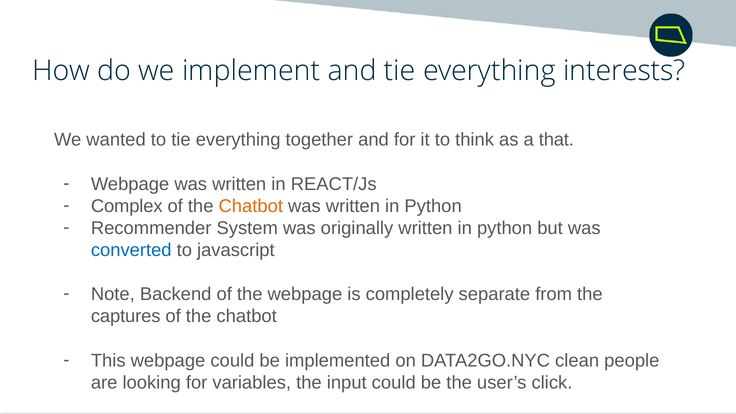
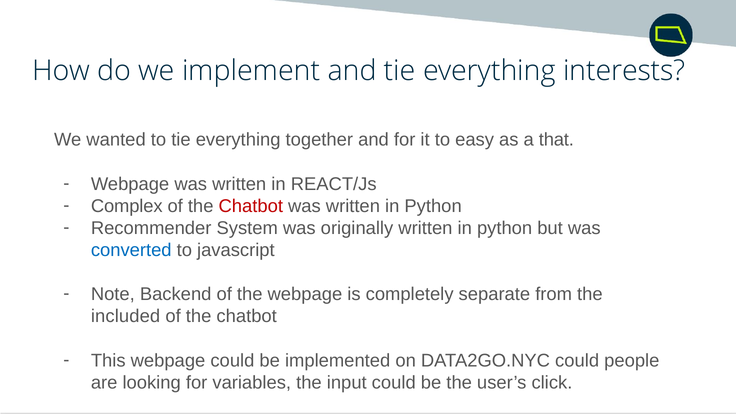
think: think -> easy (475, 140)
Chatbot colour: orange -> red (251, 206)
captures: captures -> included (126, 316)
DATA2GO.NYC clean: clean -> could (577, 361)
